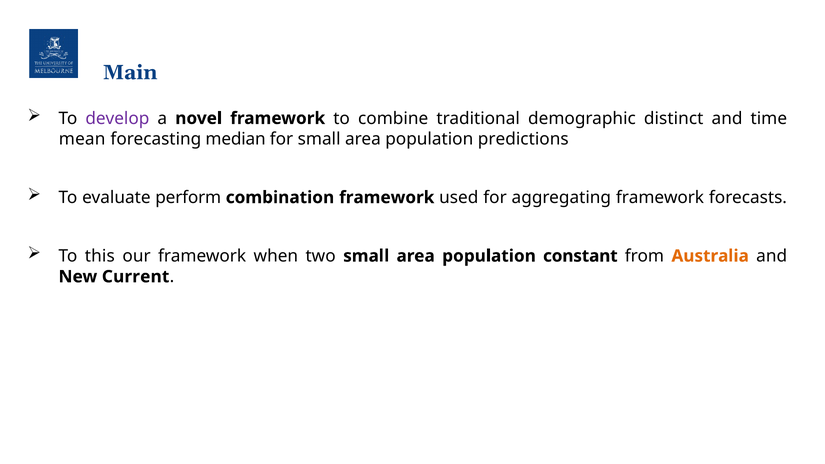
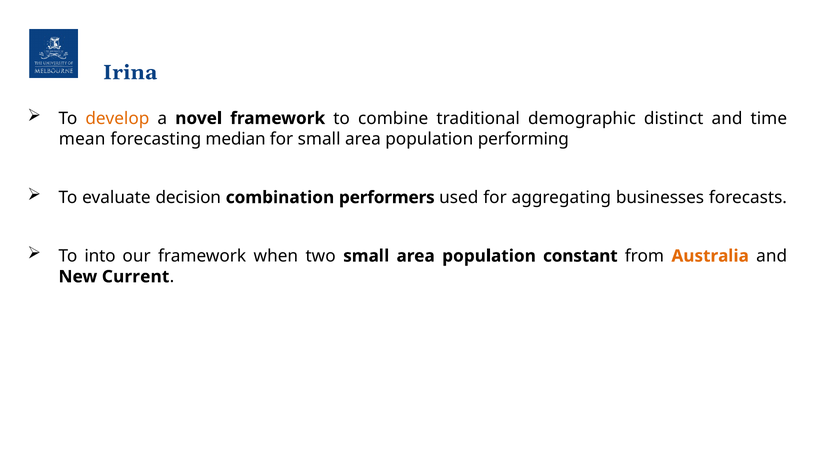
Main: Main -> Irina (130, 72)
develop colour: purple -> orange (117, 118)
predictions: predictions -> performing (523, 139)
perform: perform -> decision (188, 198)
combination framework: framework -> performers (387, 198)
aggregating framework: framework -> businesses (660, 198)
this: this -> into (100, 256)
